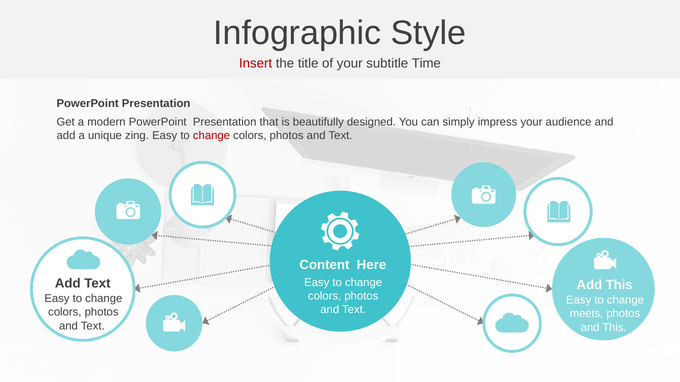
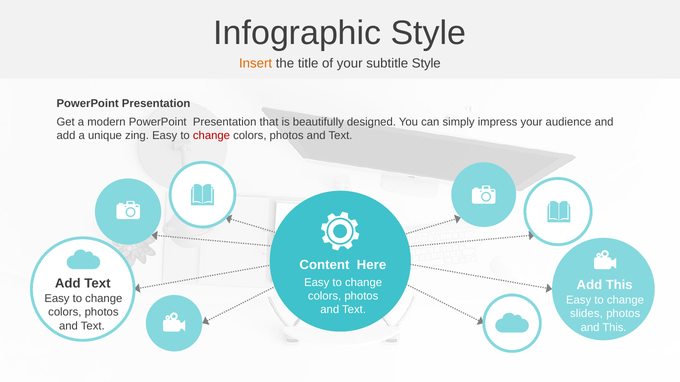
Insert colour: red -> orange (256, 64)
subtitle Time: Time -> Style (426, 64)
meets: meets -> slides (586, 314)
